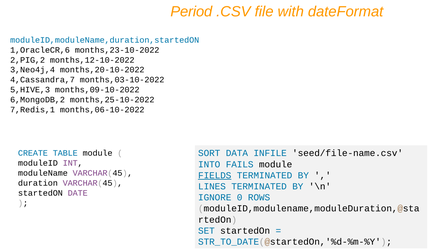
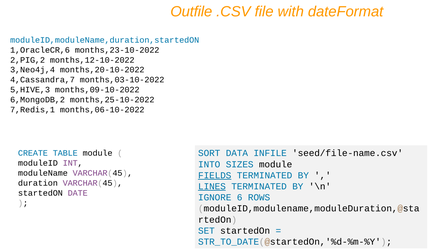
Period: Period -> Outfile (191, 12)
FAILS: FAILS -> SIZES (240, 164)
LINES underline: none -> present (212, 186)
0: 0 -> 6 (240, 197)
